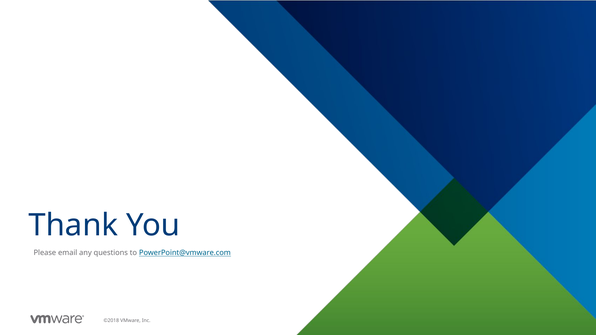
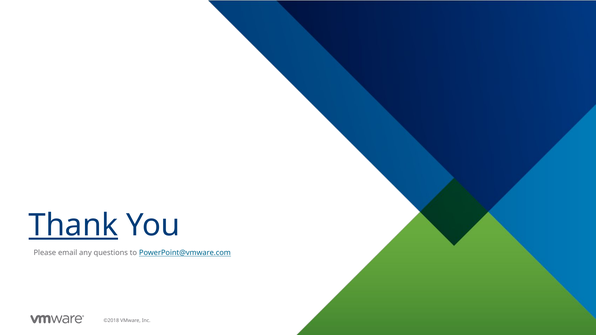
Thank underline: none -> present (73, 225)
